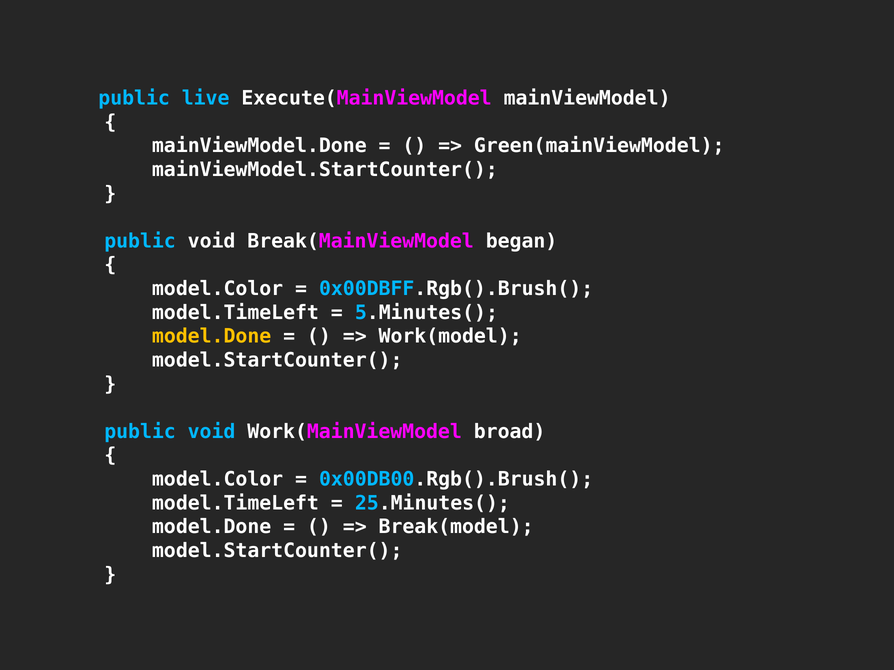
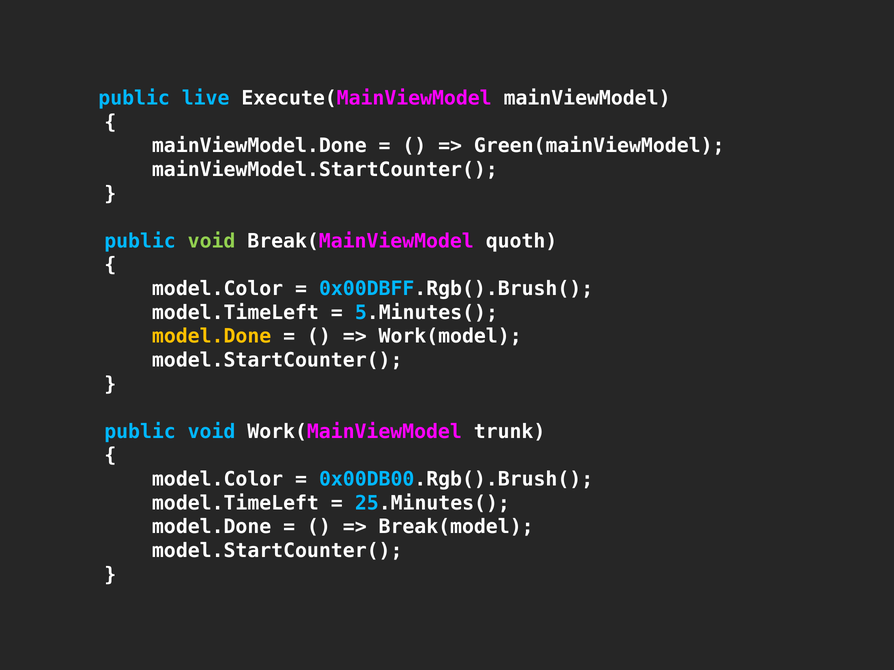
void colour: white -> light green (212, 241)
began: began -> quoth (522, 241)
broad: broad -> trunk (510, 432)
